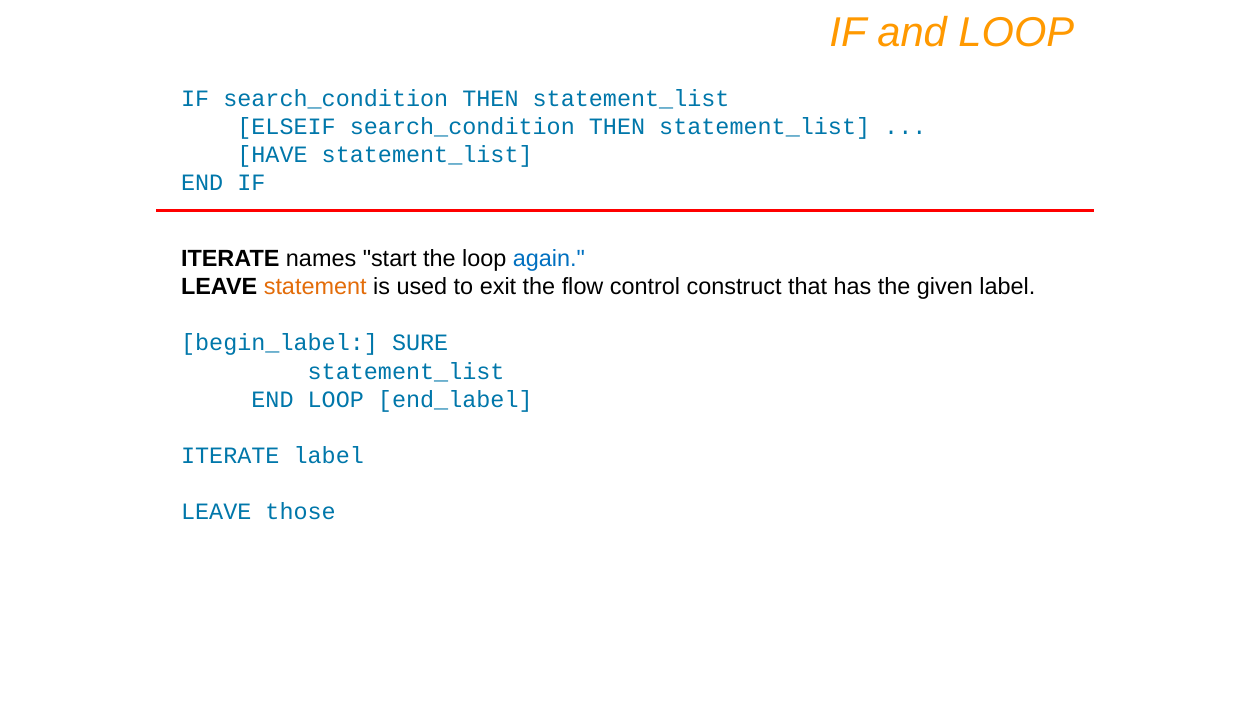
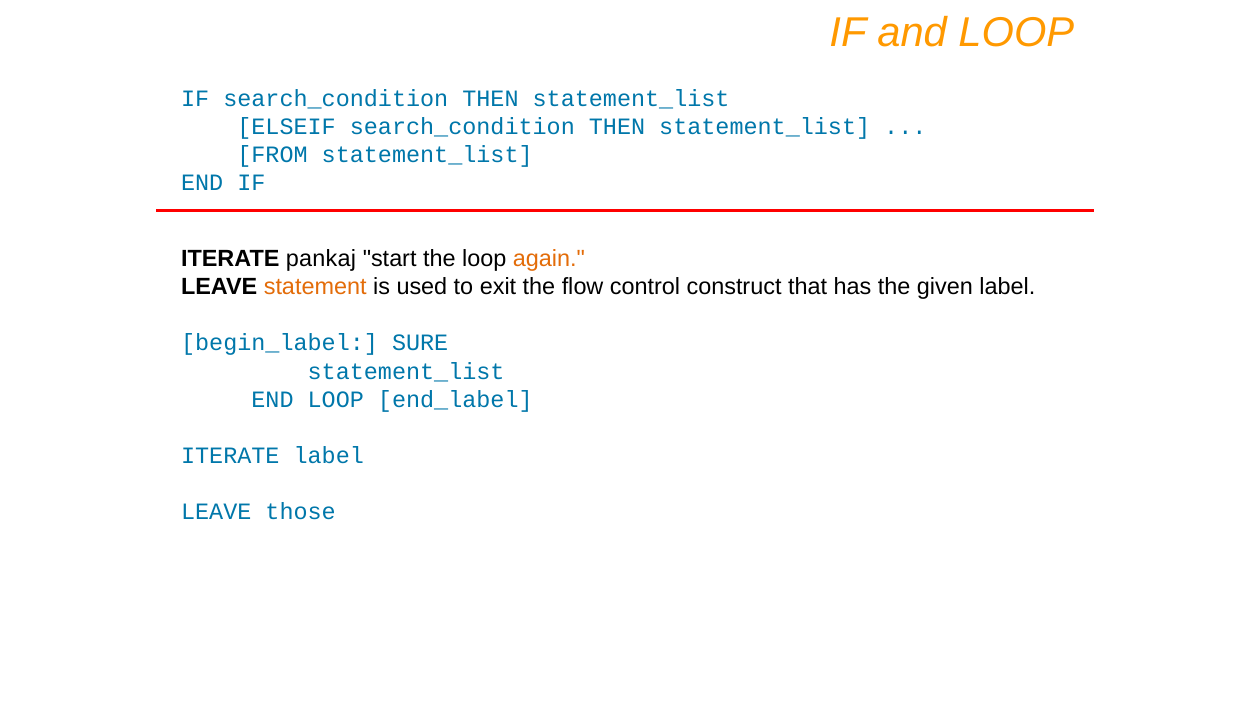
HAVE: HAVE -> FROM (273, 155)
names: names -> pankaj (321, 259)
again colour: blue -> orange (549, 259)
